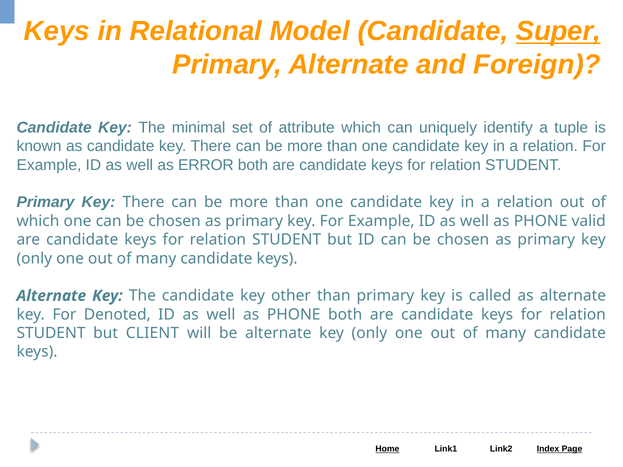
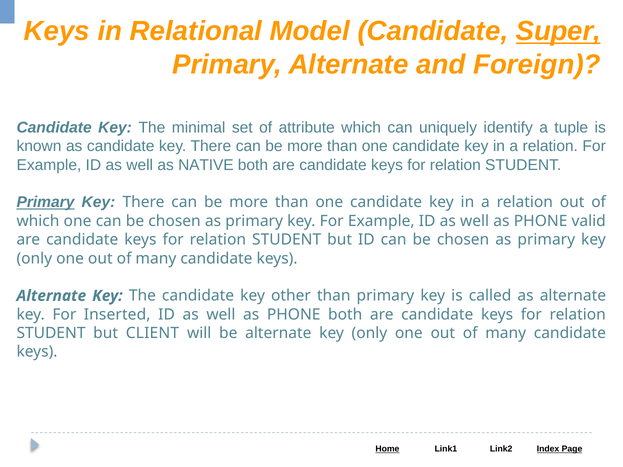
ERROR: ERROR -> NATIVE (206, 165)
Primary underline: none -> present (45, 202)
Denoted: Denoted -> Inserted (117, 315)
